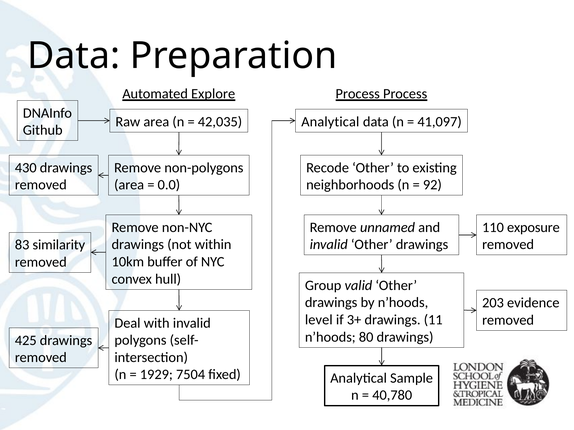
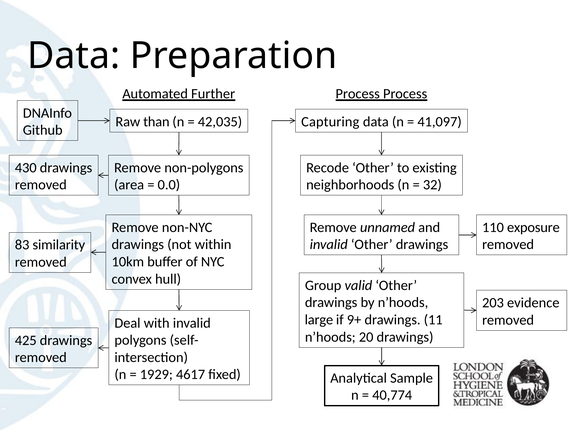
Explore: Explore -> Further (213, 94)
Raw area: area -> than (156, 122)
Analytical: Analytical -> Capturing (330, 122)
92: 92 -> 32 (432, 185)
level: level -> large (319, 320)
3+: 3+ -> 9+ (354, 320)
80: 80 -> 20 (366, 337)
7504: 7504 -> 4617 (191, 375)
40,780: 40,780 -> 40,774 (392, 396)
